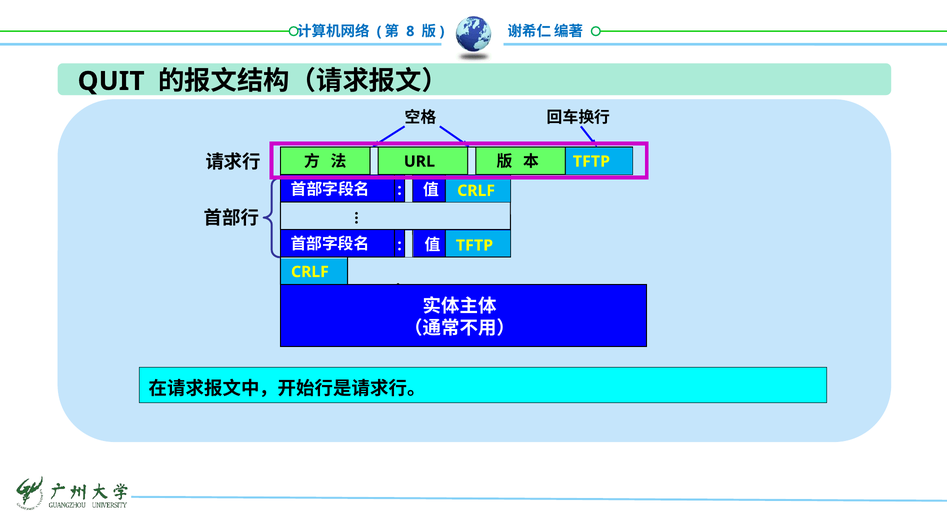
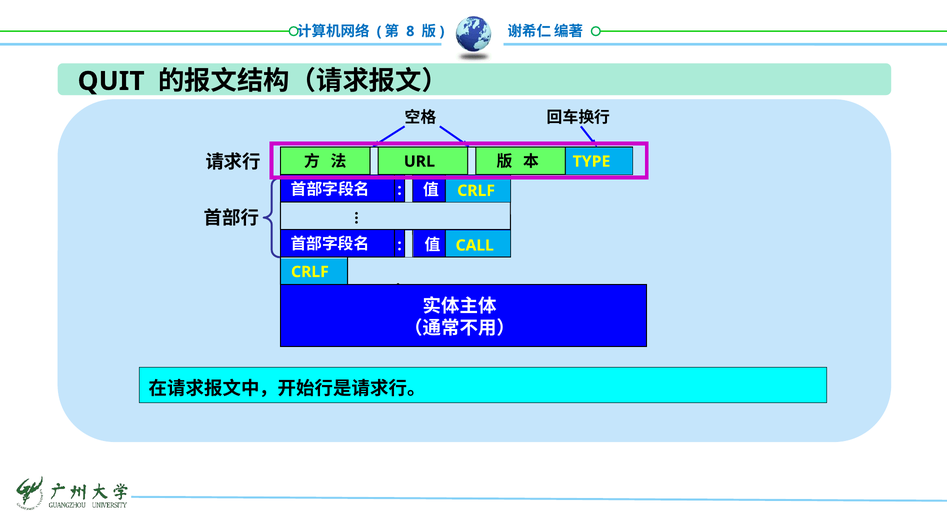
TFTP: TFTP -> TYPE (591, 162)
TFTP: TFTP -> CALL (475, 246)
